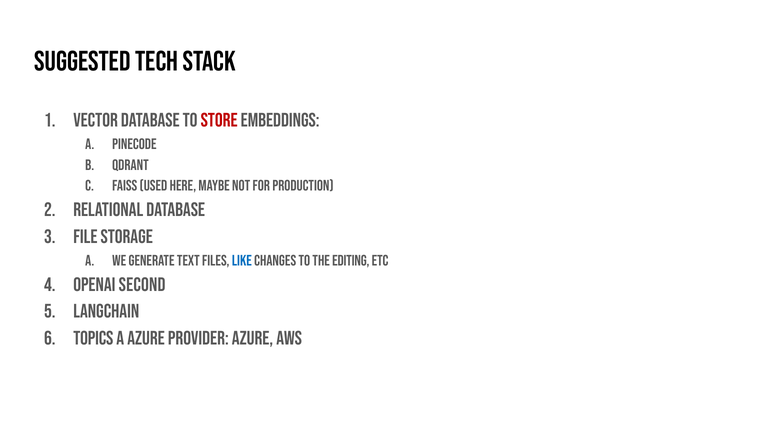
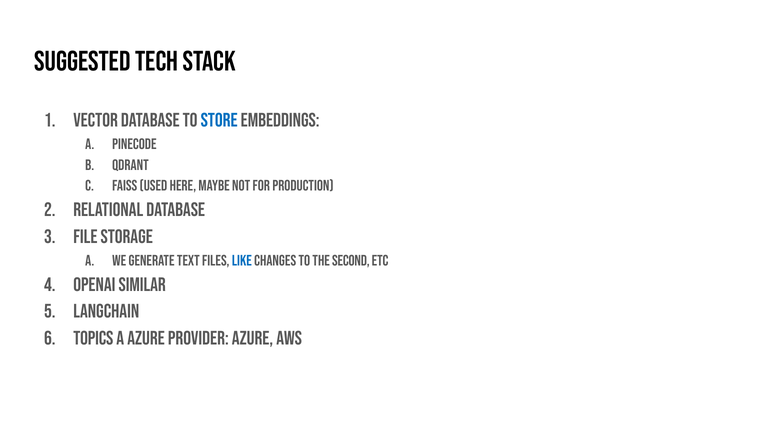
store colour: red -> blue (219, 121)
editing: editing -> second (351, 261)
second: second -> similar (142, 285)
